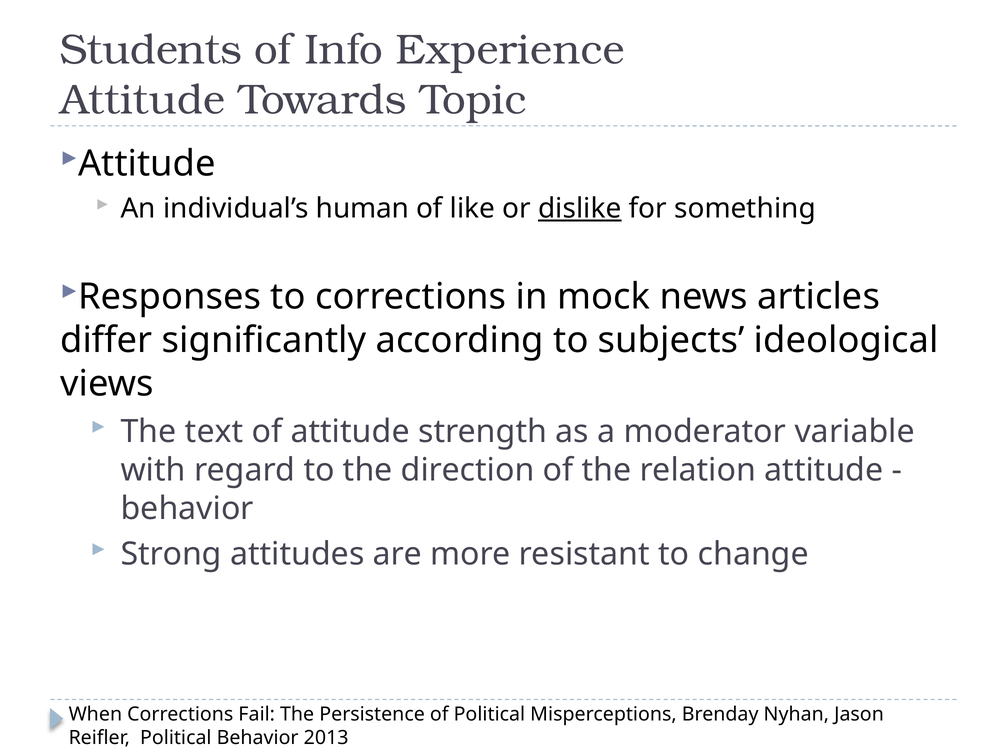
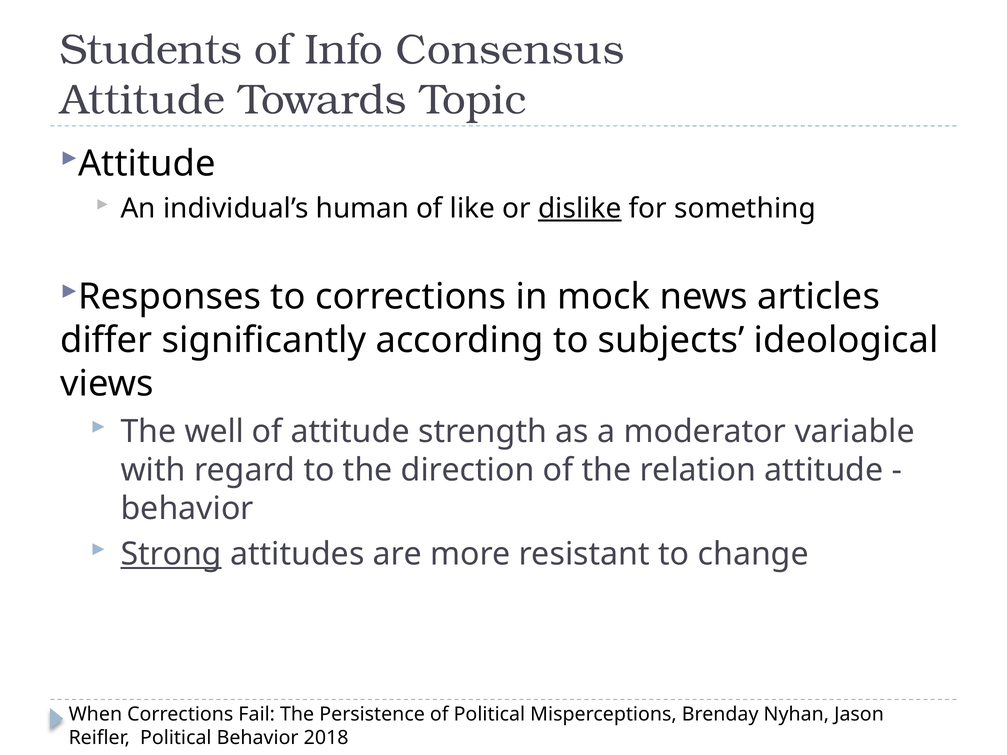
Experience: Experience -> Consensus (510, 50)
text: text -> well (214, 432)
Strong underline: none -> present (171, 554)
2013: 2013 -> 2018 (326, 738)
